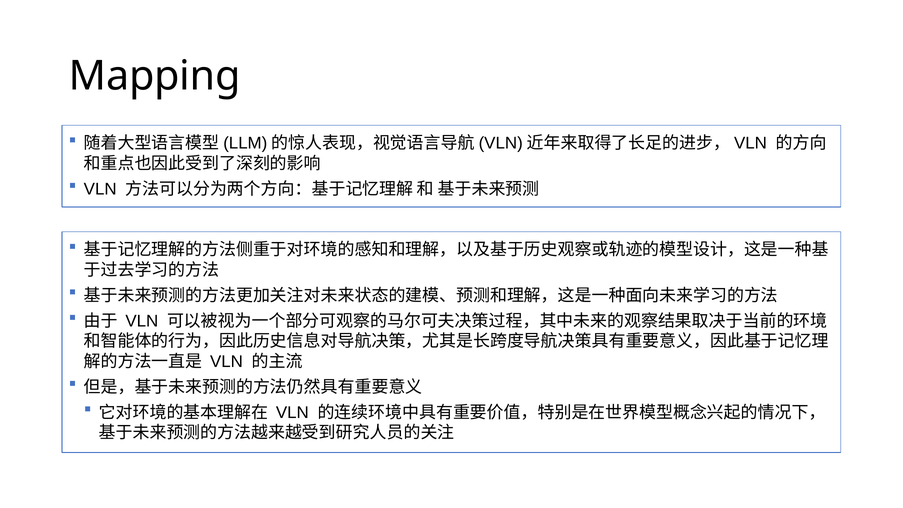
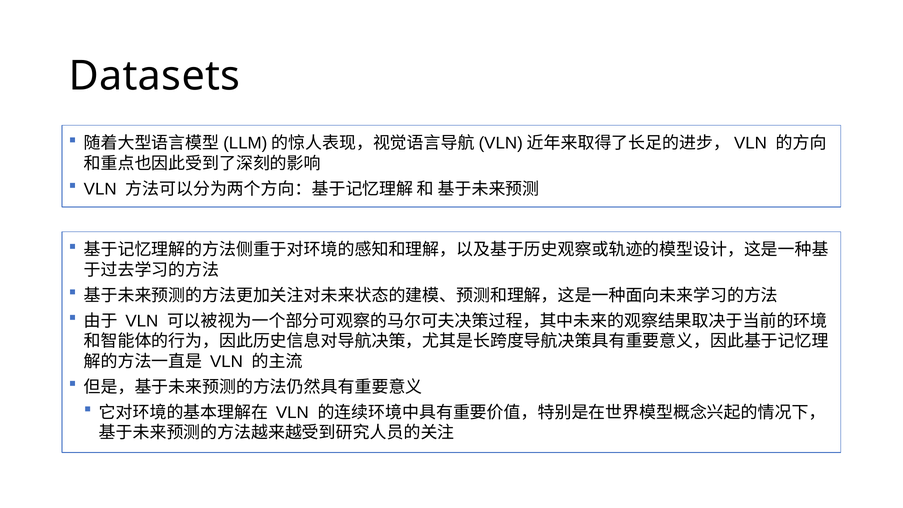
Mapping: Mapping -> Datasets (154, 76)
